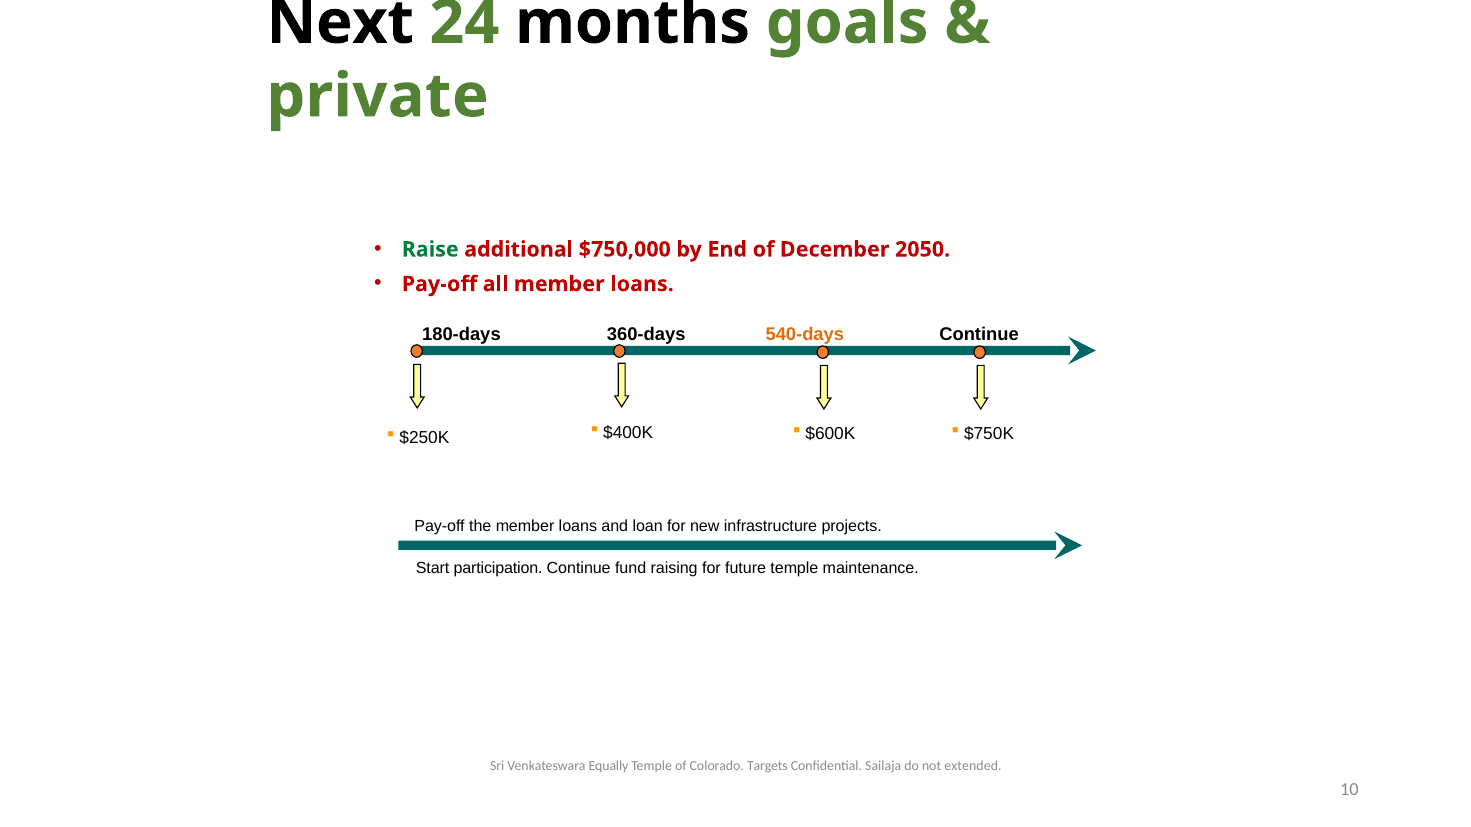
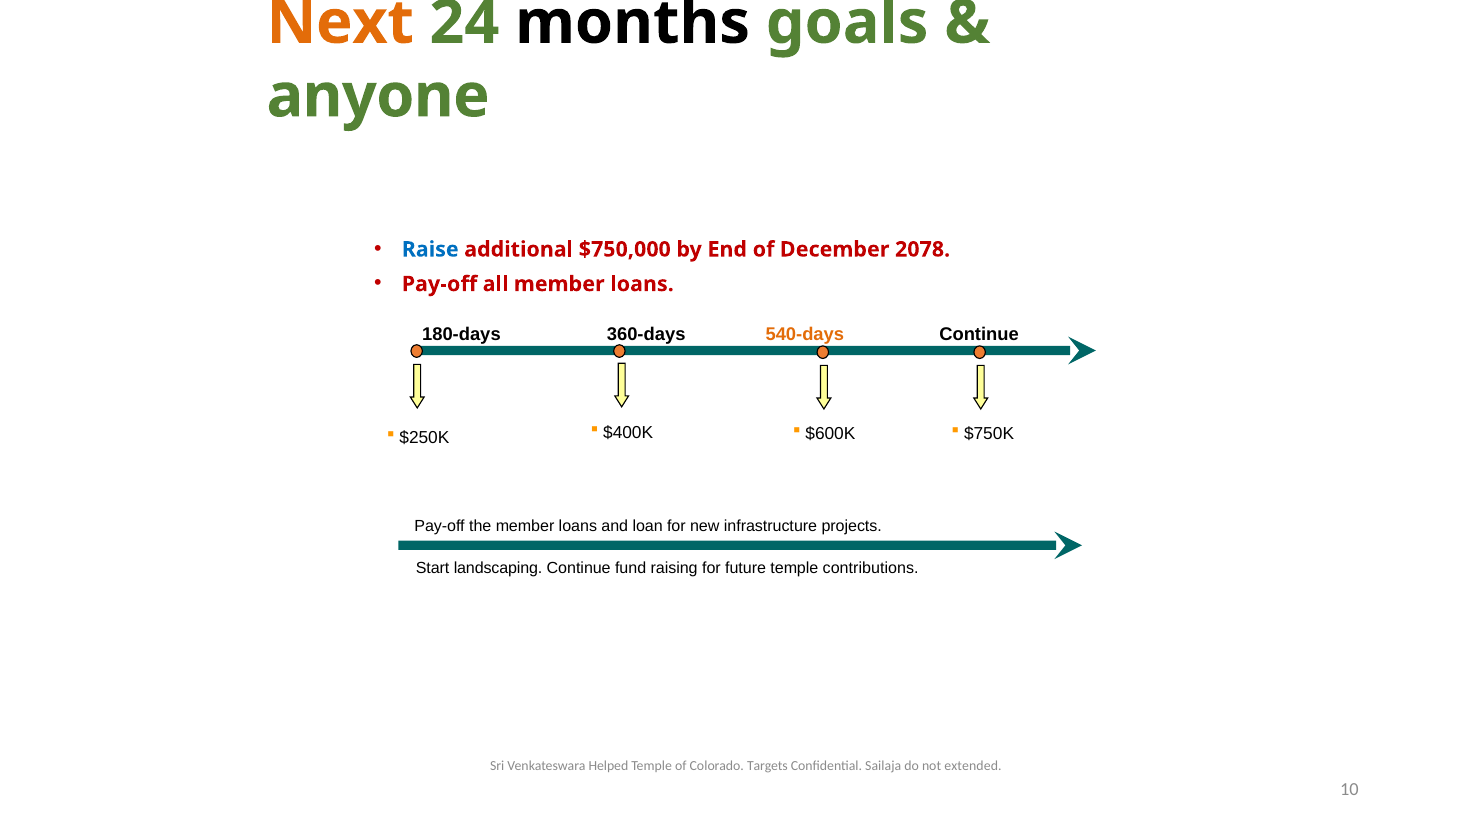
Next colour: black -> orange (340, 23)
private: private -> anyone (378, 96)
Raise colour: green -> blue (430, 250)
2050: 2050 -> 2078 (923, 250)
participation: participation -> landscaping (498, 568)
maintenance: maintenance -> contributions (871, 568)
Equally: Equally -> Helped (608, 766)
